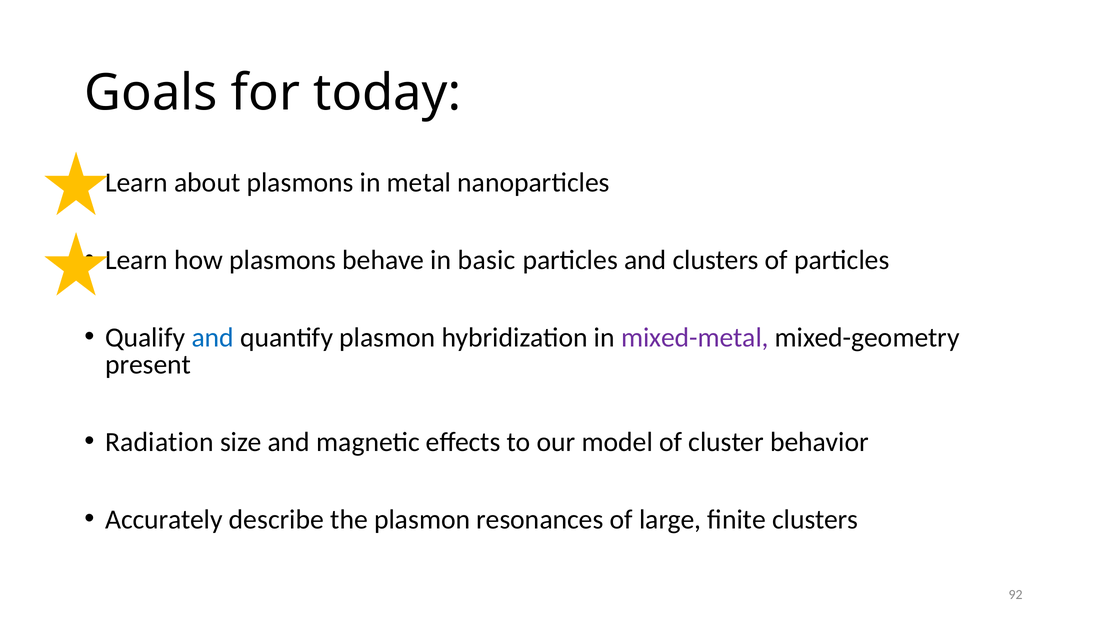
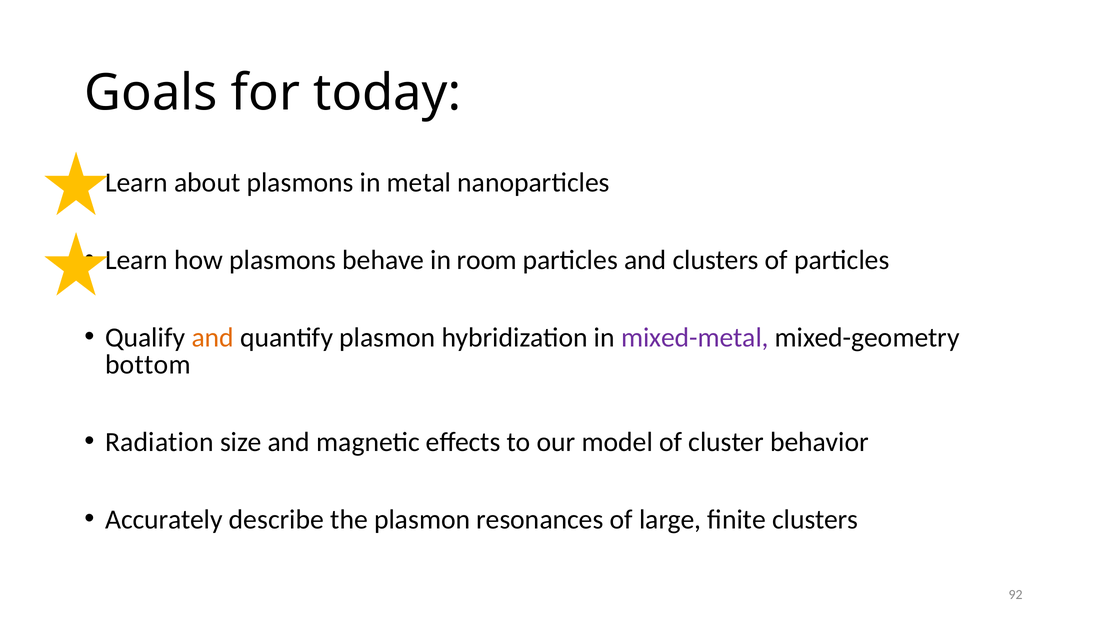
basic: basic -> room (487, 260)
and colour: blue -> orange (213, 337)
present: present -> bottom (148, 364)
